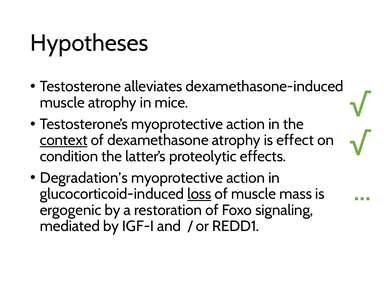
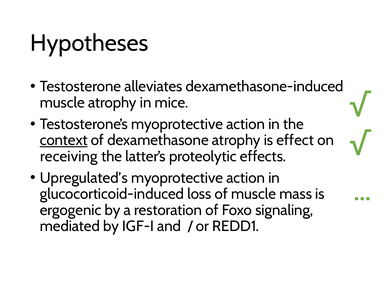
condition: condition -> receiving (69, 156)
Degradation’s: Degradation’s -> Upregulated’s (84, 178)
loss underline: present -> none (199, 194)
